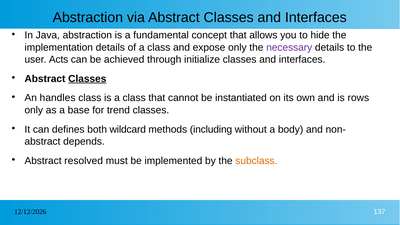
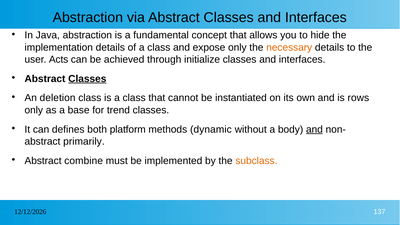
necessary colour: purple -> orange (289, 47)
handles: handles -> deletion (58, 98)
wildcard: wildcard -> platform (128, 129)
including: including -> dynamic (211, 129)
and underline: none -> present (314, 129)
depends: depends -> primarily (84, 141)
resolved: resolved -> combine (84, 161)
